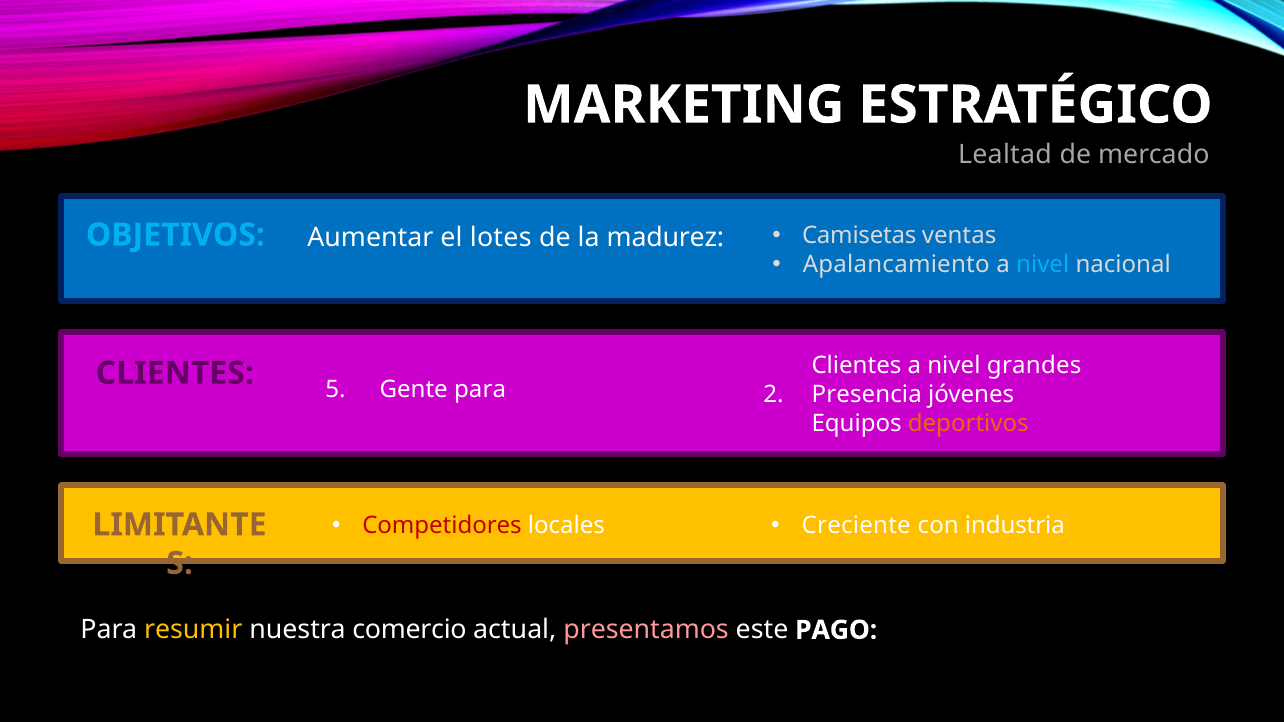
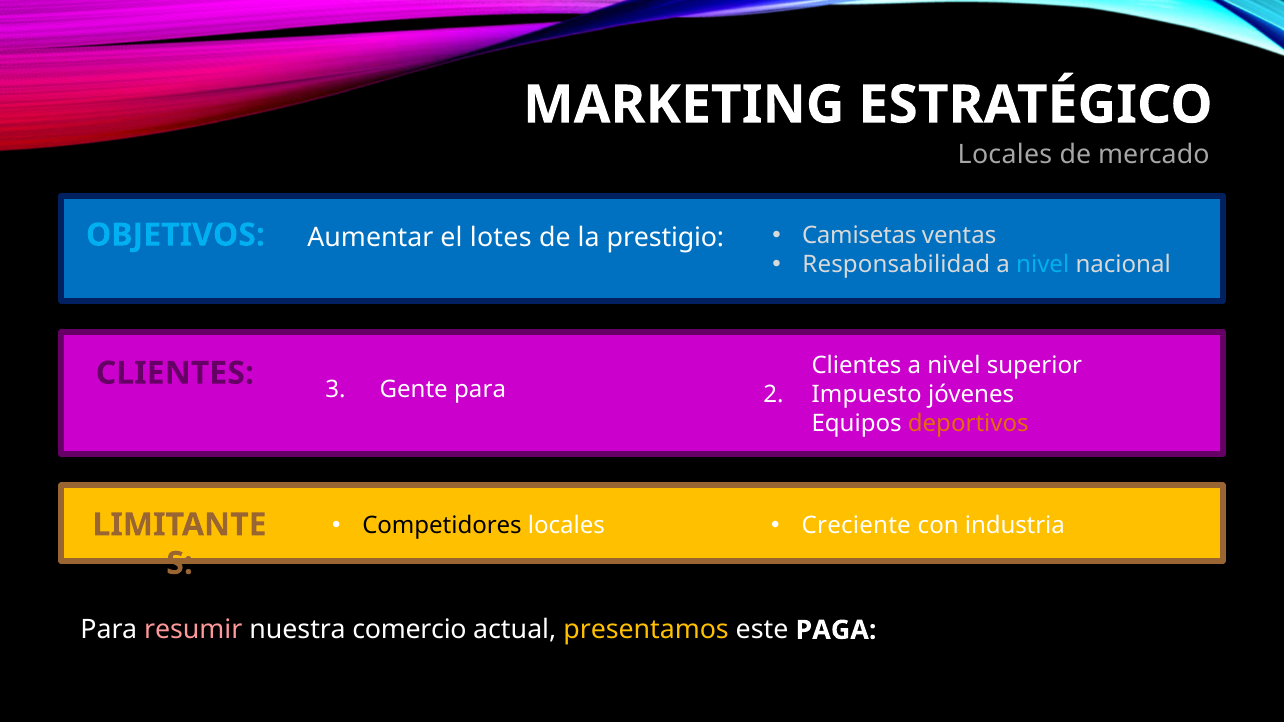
Lealtad: Lealtad -> Locales (1005, 155)
madurez: madurez -> prestigio (665, 238)
Apalancamiento: Apalancamiento -> Responsabilidad (896, 265)
grandes: grandes -> superior (1034, 366)
5: 5 -> 3 (335, 389)
Presencia: Presencia -> Impuesto (867, 395)
Competidores colour: red -> black (442, 526)
resumir colour: yellow -> pink (193, 630)
presentamos colour: pink -> yellow (646, 630)
PAGO: PAGO -> PAGA (836, 630)
